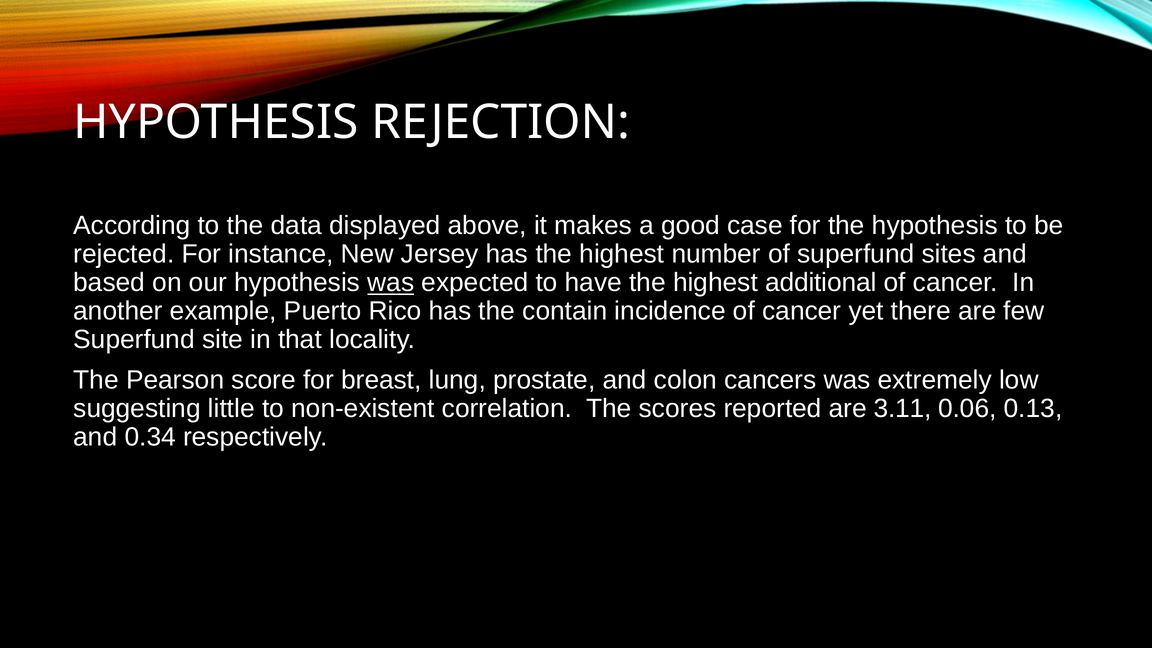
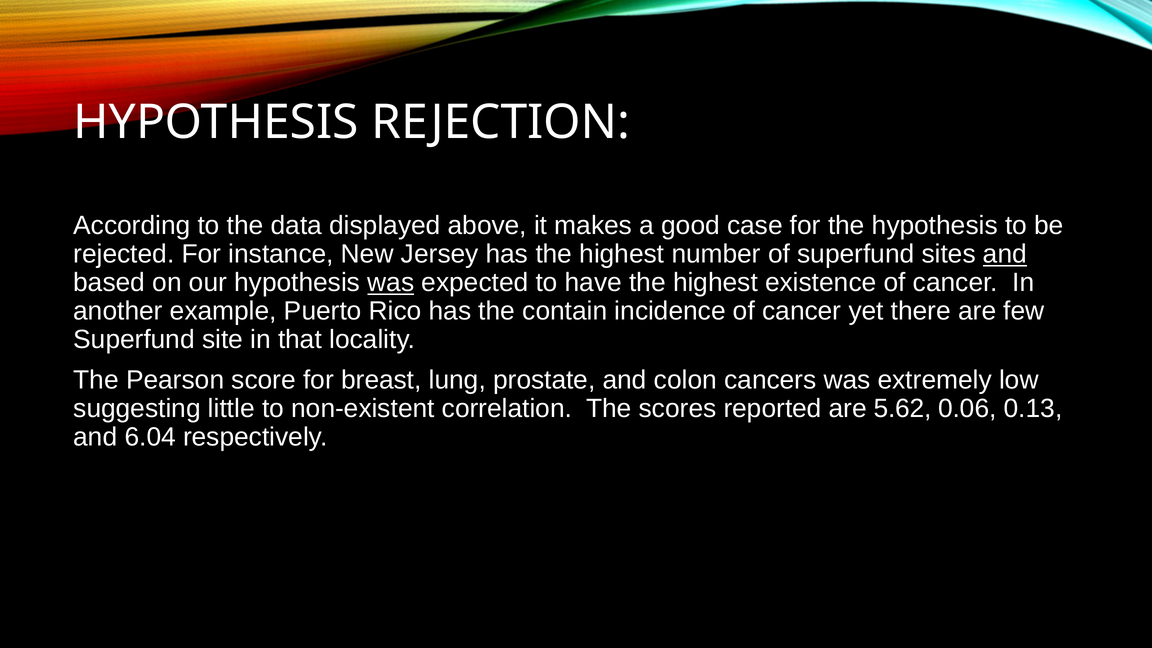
and underline: none -> present (1005, 254)
additional: additional -> existence (821, 283)
3.11: 3.11 -> 5.62 (903, 409)
0.34: 0.34 -> 6.04 (150, 437)
